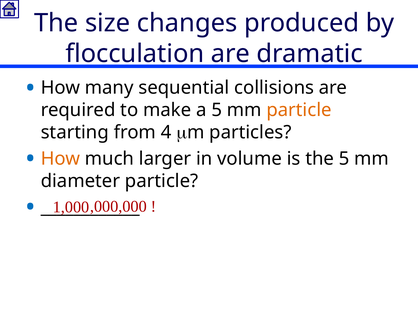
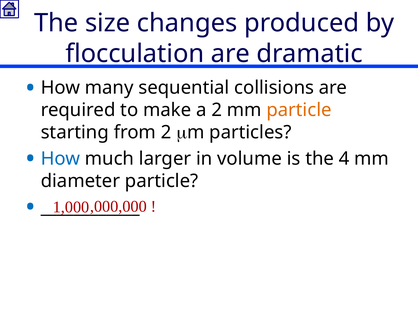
a 5: 5 -> 2 (217, 110)
from 4: 4 -> 2 (166, 132)
How colour: orange -> blue (60, 158)
the 5: 5 -> 4 (344, 158)
